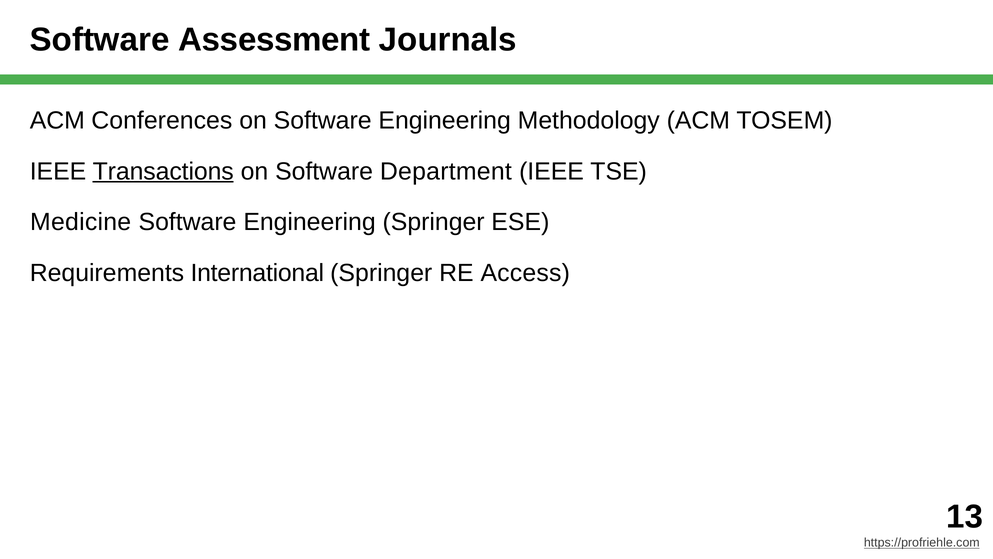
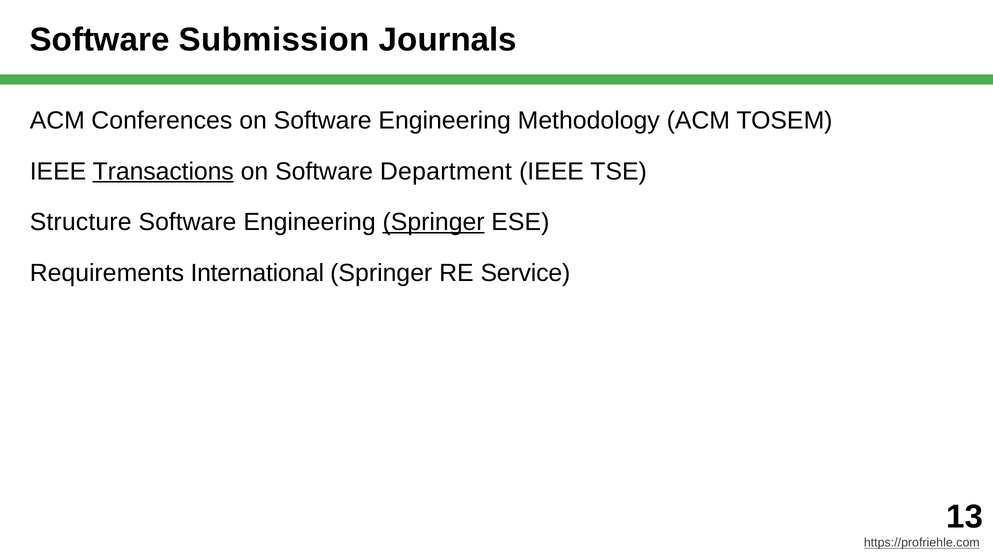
Assessment: Assessment -> Submission (274, 40)
Medicine: Medicine -> Structure (81, 222)
Springer underline: none -> present (434, 222)
Access: Access -> Service (525, 273)
